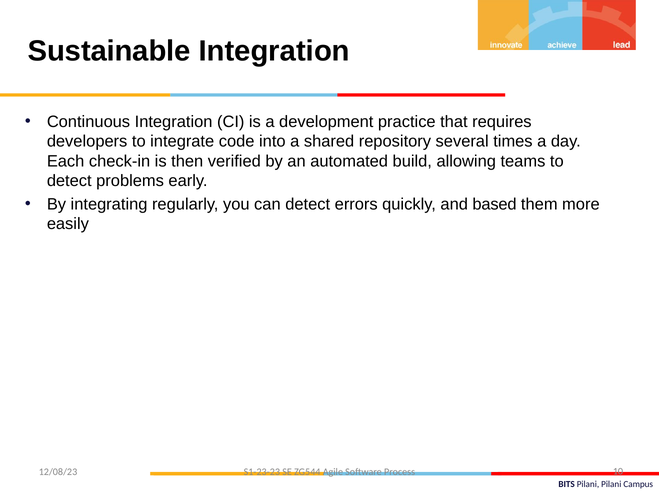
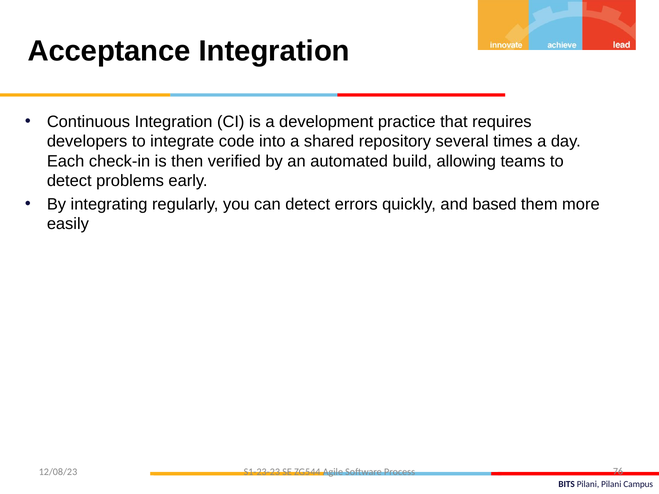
Sustainable: Sustainable -> Acceptance (109, 51)
10: 10 -> 76 (618, 472)
